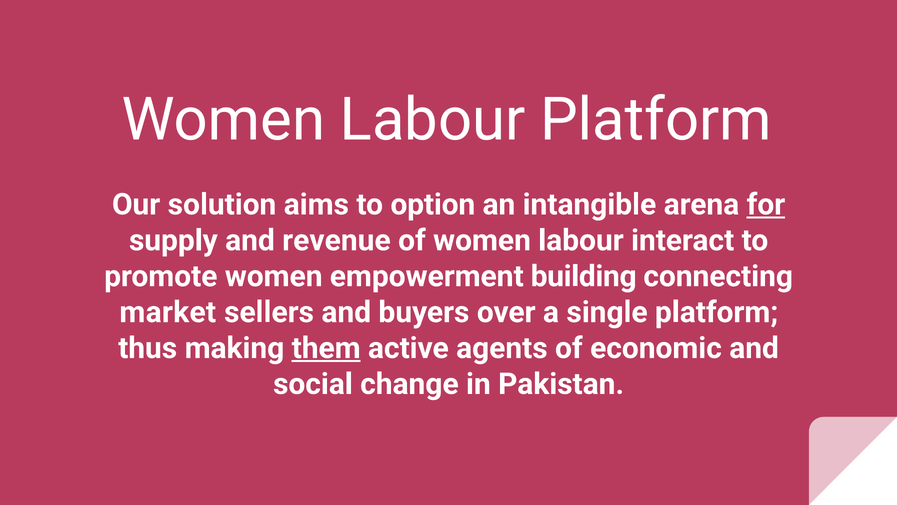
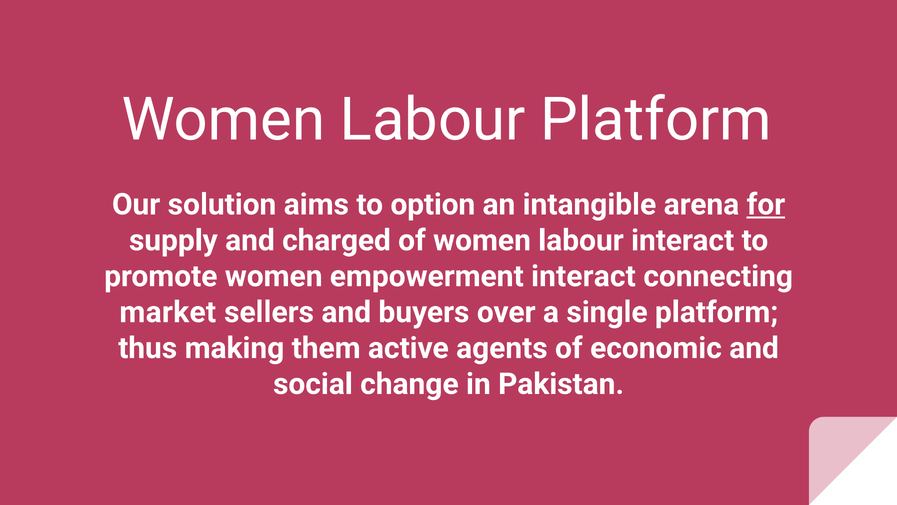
revenue: revenue -> charged (337, 240)
empowerment building: building -> interact (583, 276)
them underline: present -> none (326, 348)
